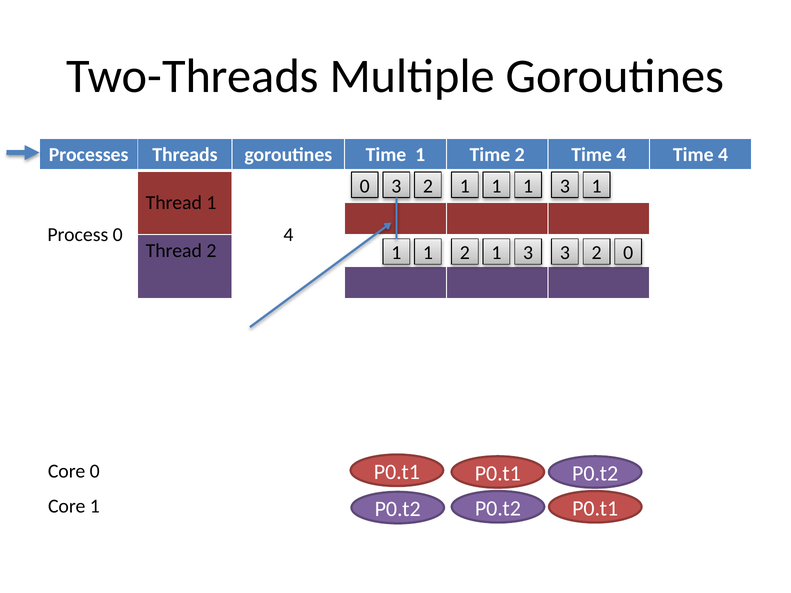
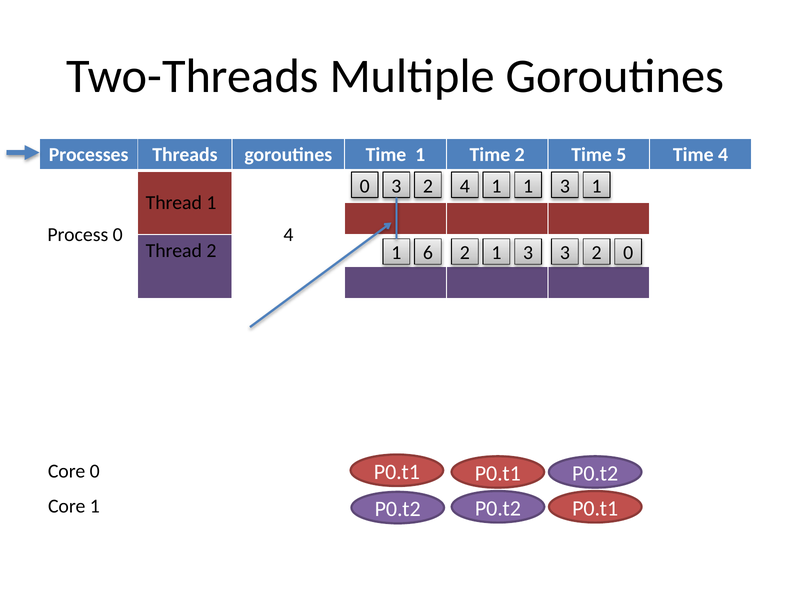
2 Time 4: 4 -> 5 (621, 155)
1: 1 -> 4 (465, 186)
1: 1 -> 6 (428, 253)
